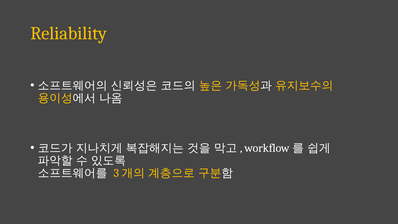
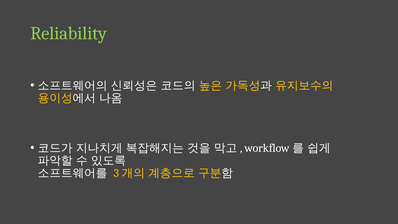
Reliability colour: yellow -> light green (69, 33)
